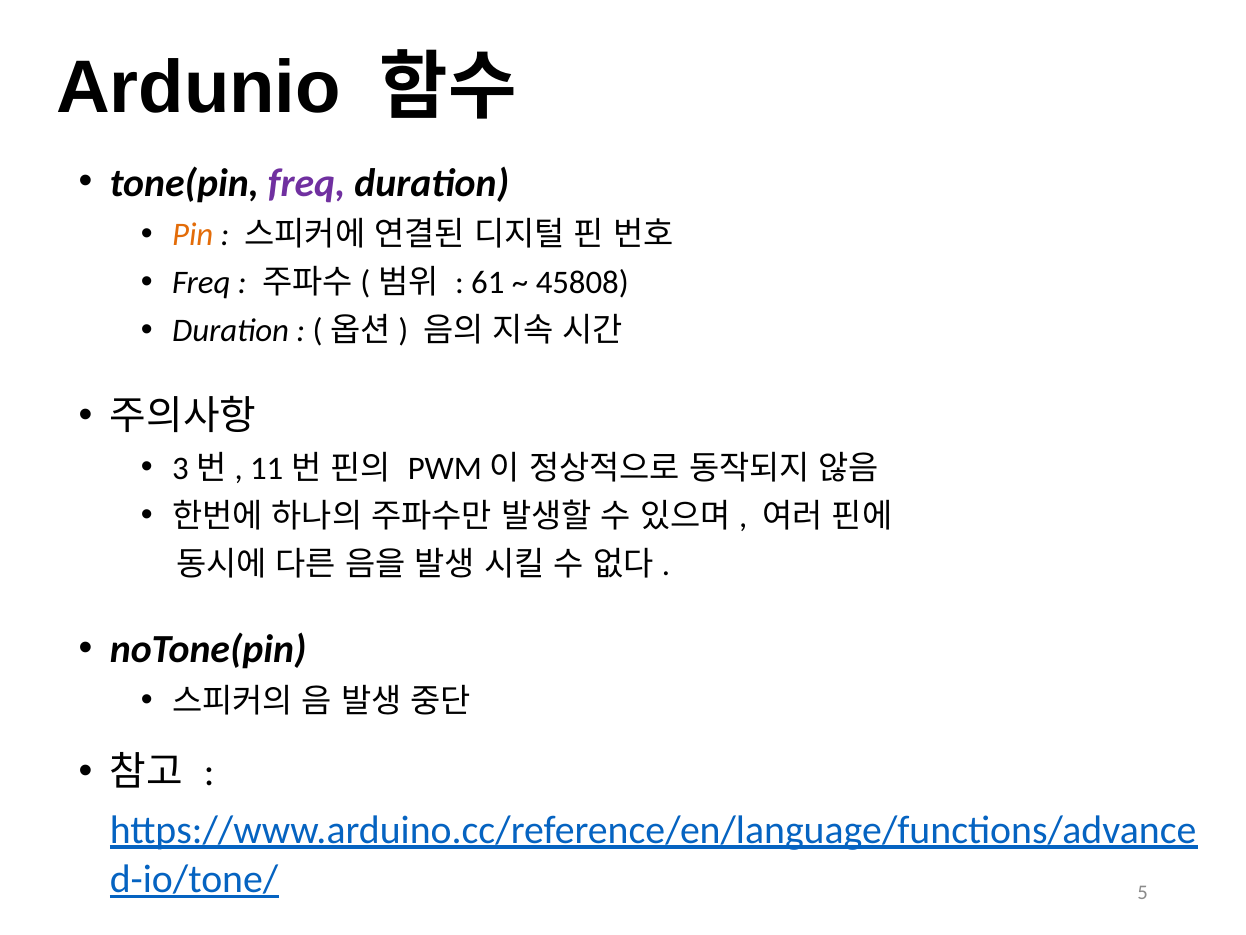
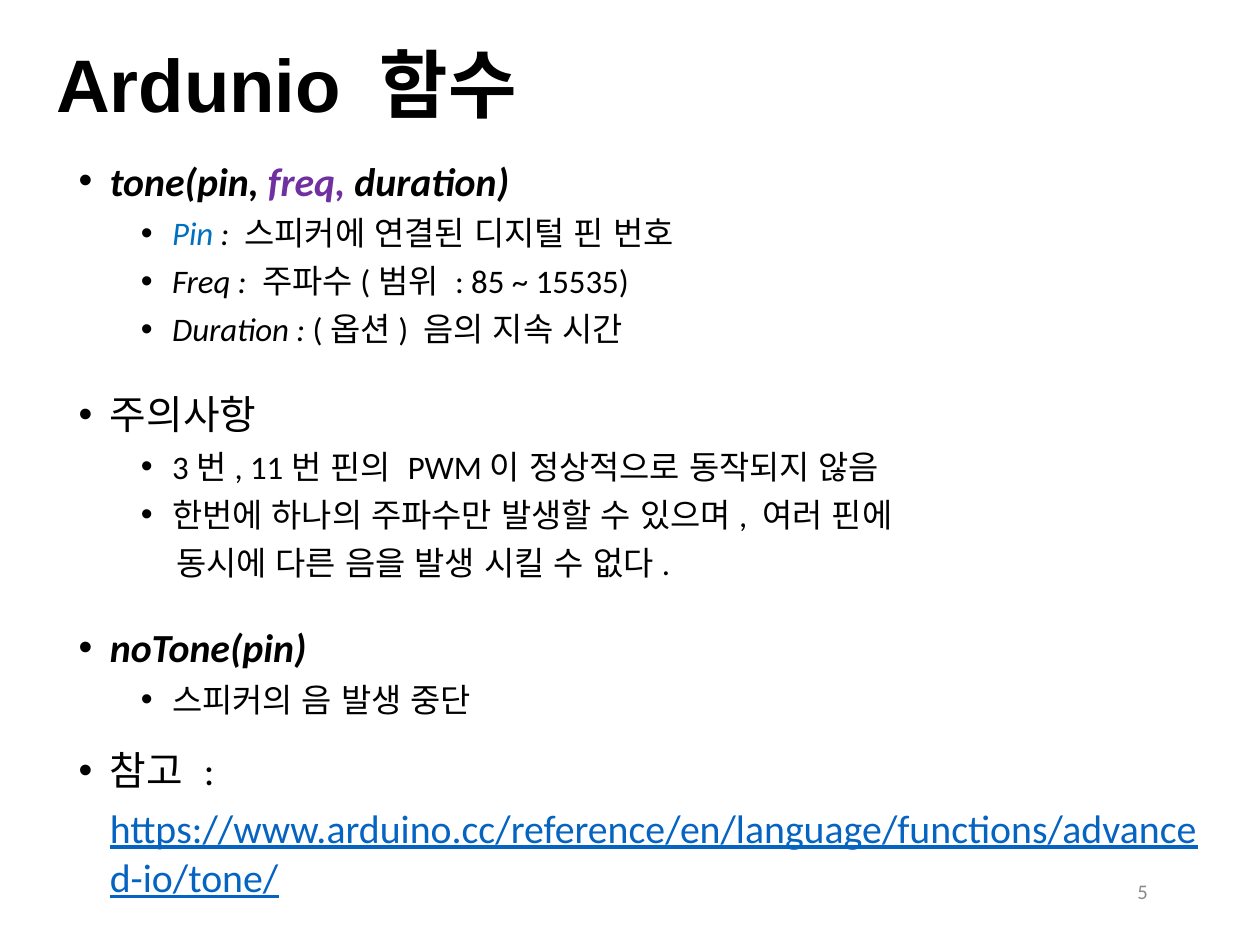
Pin colour: orange -> blue (193, 235)
61: 61 -> 85 (488, 283)
45808: 45808 -> 15535 (582, 283)
